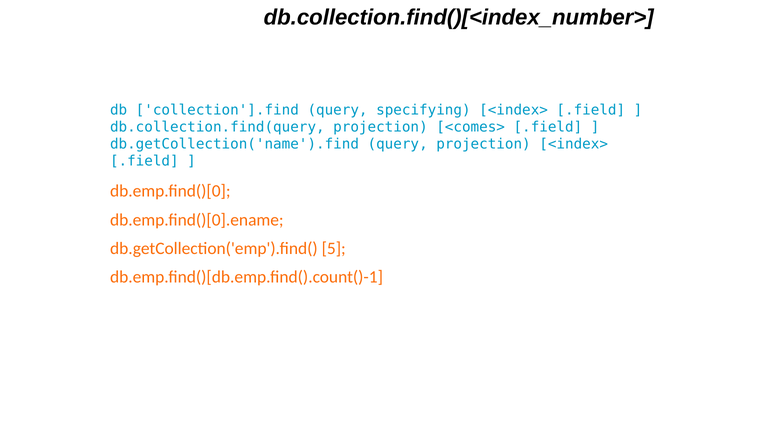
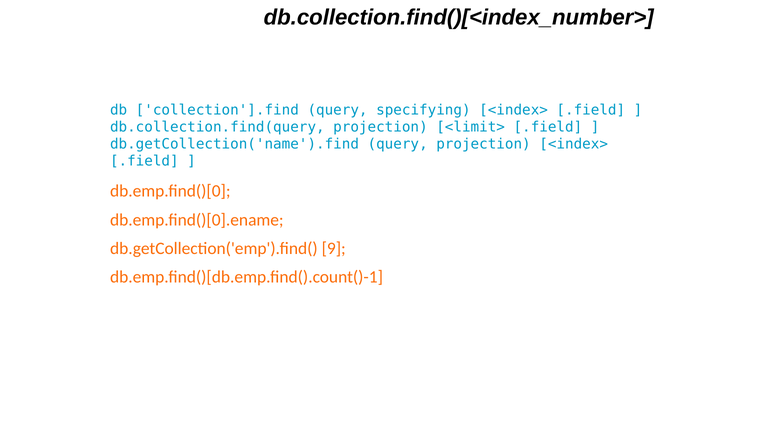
<comes>: <comes> -> <limit> (471, 127)
5: 5 -> 9 (334, 248)
